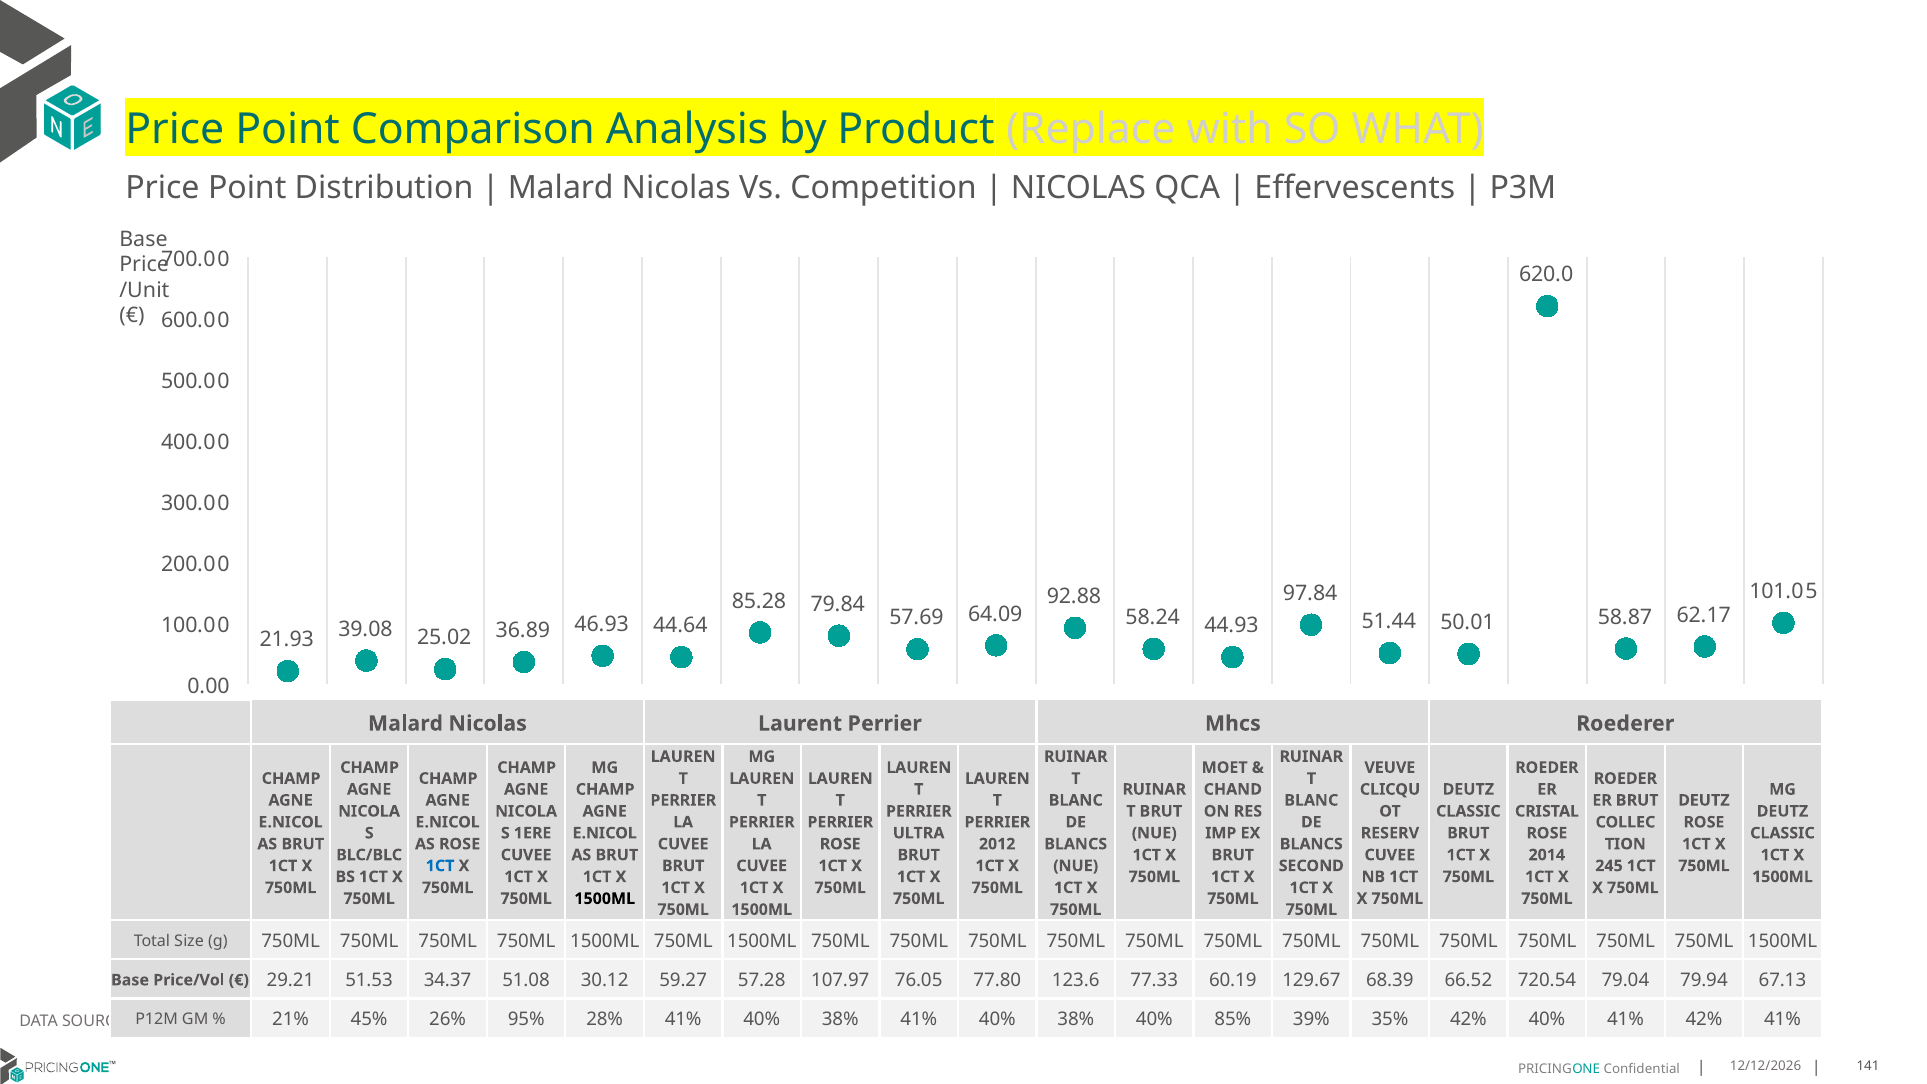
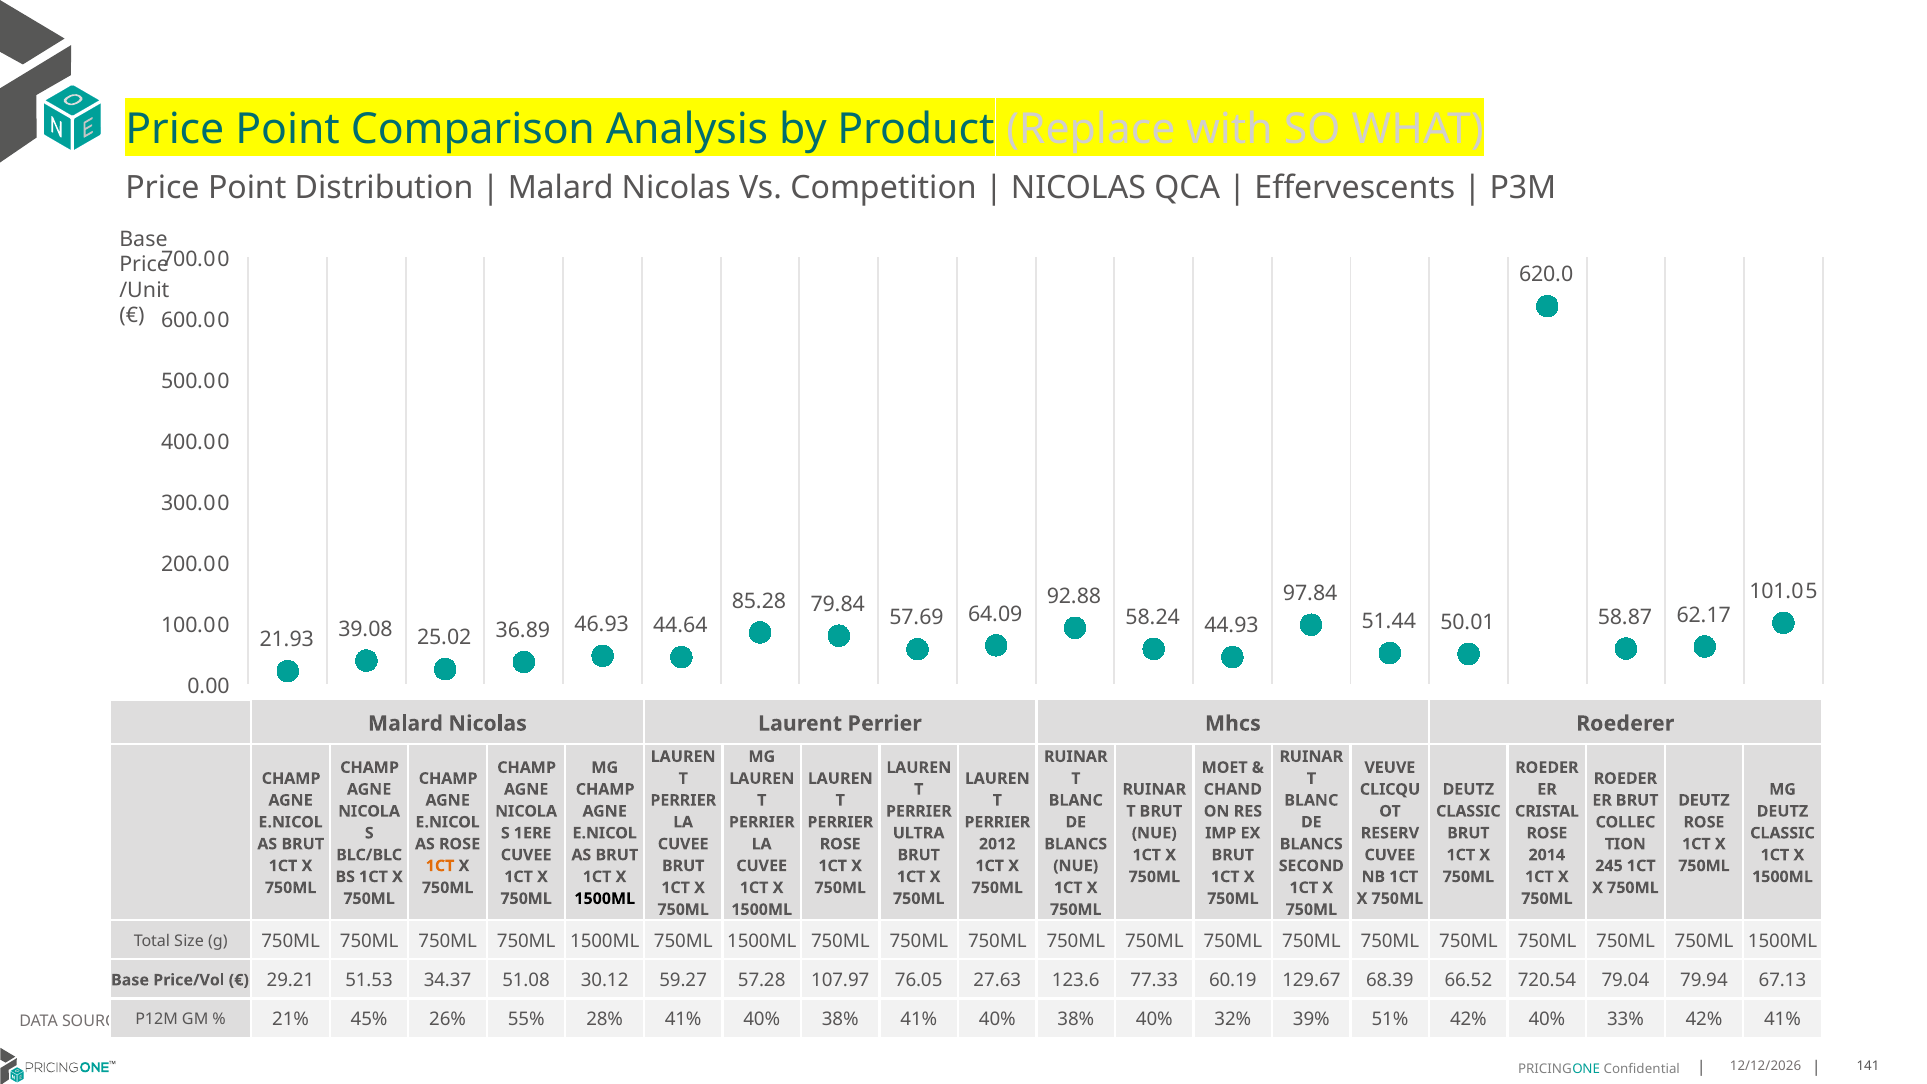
1CT colour: blue -> orange (440, 866)
77.80: 77.80 -> 27.63 (997, 980)
95%: 95% -> 55% (526, 1020)
85%: 85% -> 32% (1233, 1020)
35%: 35% -> 51% (1390, 1020)
40% 41%: 41% -> 33% (1625, 1020)
